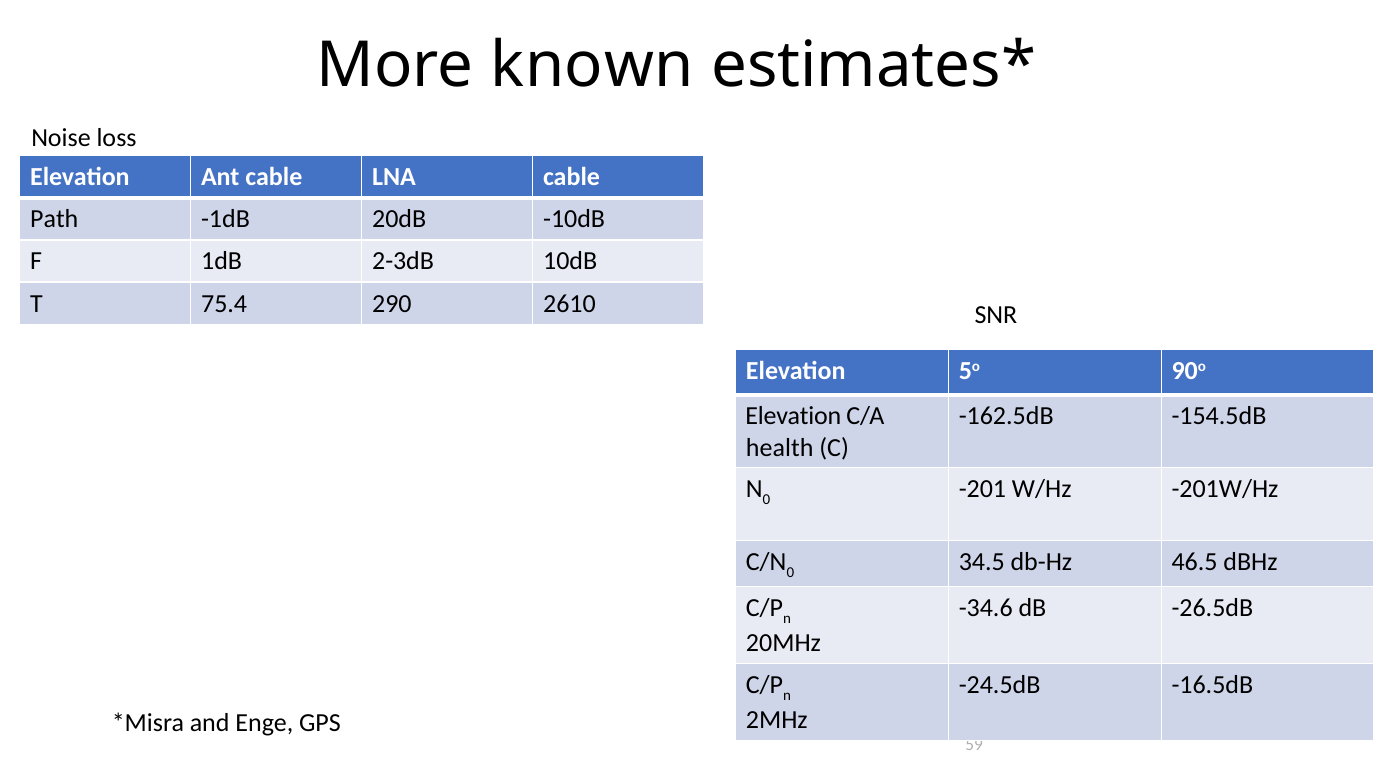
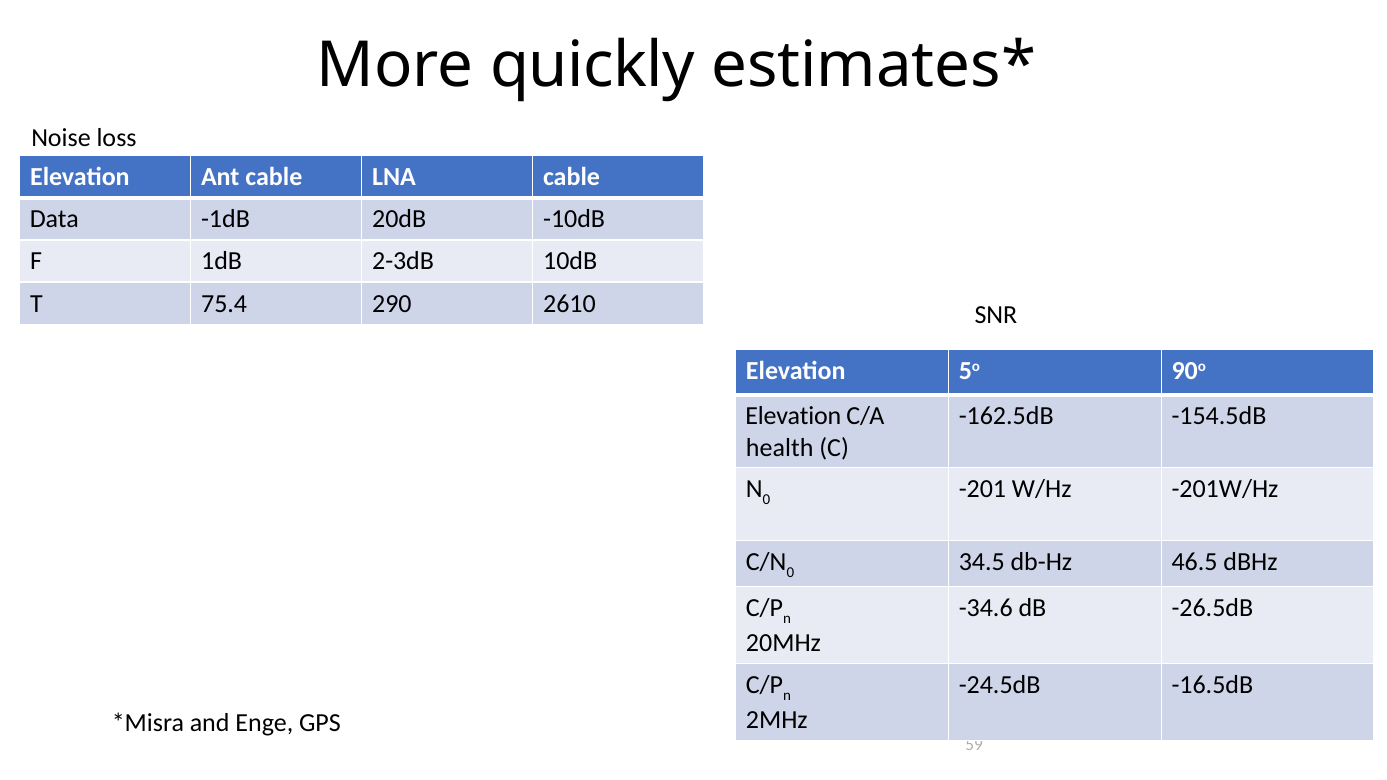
known: known -> quickly (593, 65)
Path: Path -> Data (54, 219)
